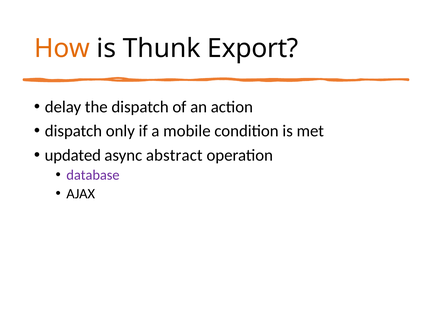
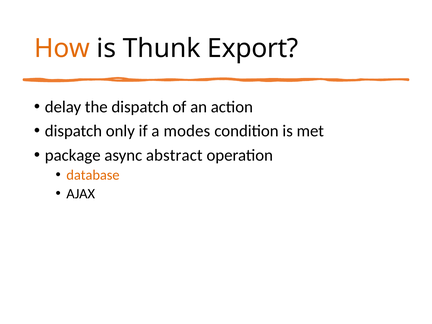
mobile: mobile -> modes (187, 131)
updated: updated -> package (73, 155)
database colour: purple -> orange (93, 175)
